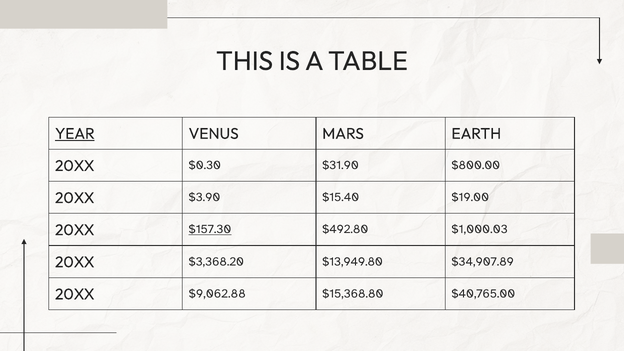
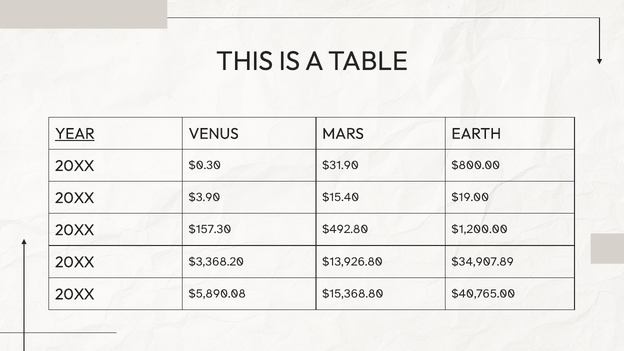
$157.30 underline: present -> none (210, 229)
$1,000.03: $1,000.03 -> $1,200.00 (480, 229)
$13,949.80: $13,949.80 -> $13,926.80 (352, 262)
$9,062.88: $9,062.88 -> $5,890.08 (217, 294)
